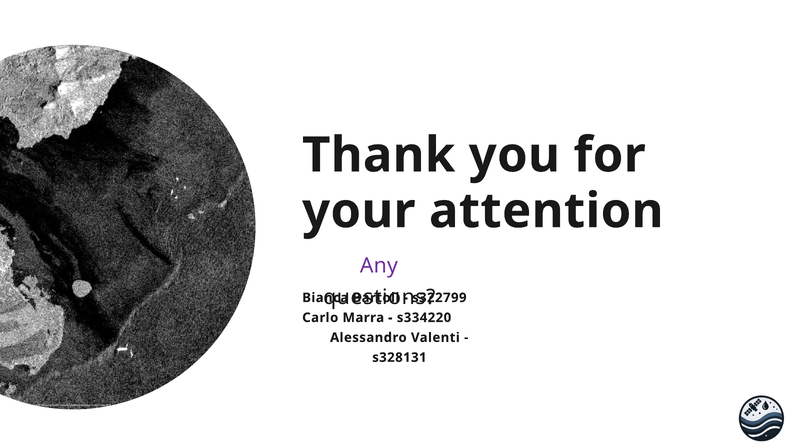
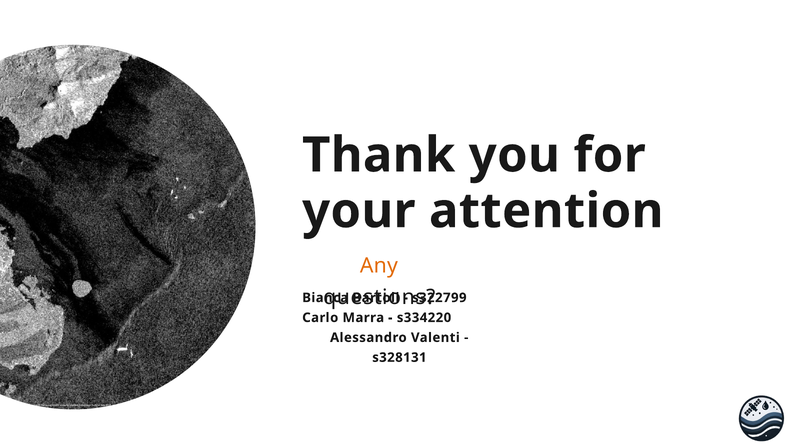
Any colour: purple -> orange (379, 266)
